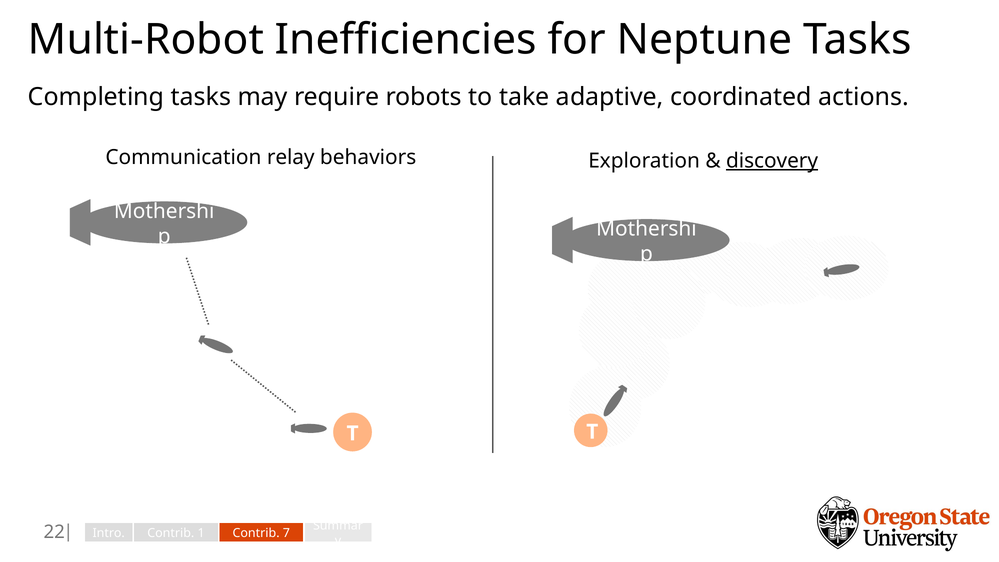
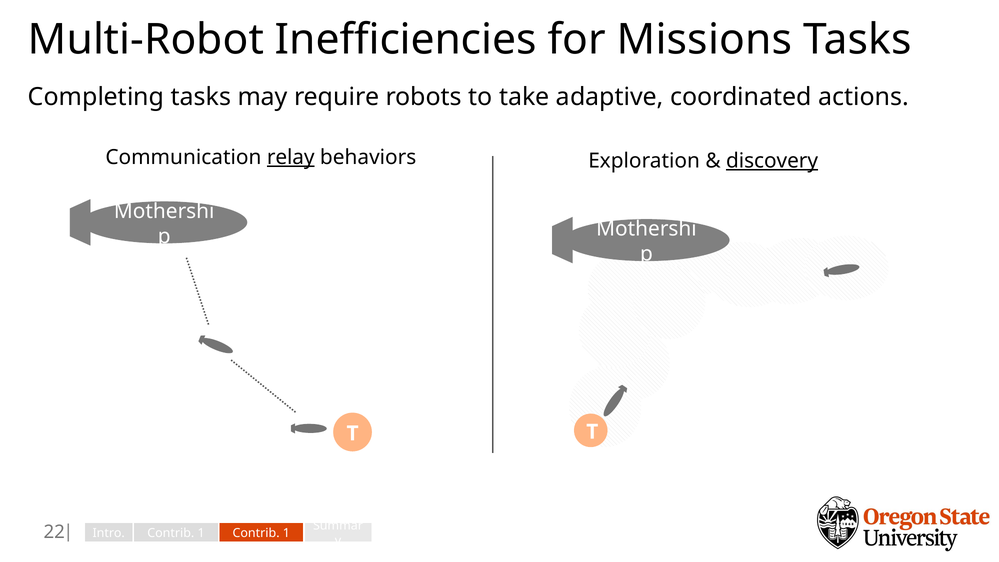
Neptune: Neptune -> Missions (704, 40)
relay underline: none -> present (291, 157)
1 Contrib 7: 7 -> 1 (286, 533)
